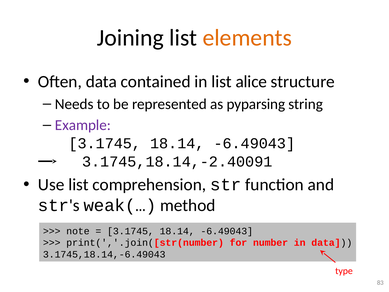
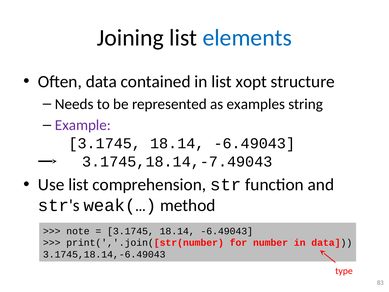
elements colour: orange -> blue (247, 38)
alice: alice -> xopt (251, 82)
pyparsing: pyparsing -> examples (256, 104)
3.1745,18.14,-2.40091: 3.1745,18.14,-2.40091 -> 3.1745,18.14,-7.49043 (177, 161)
